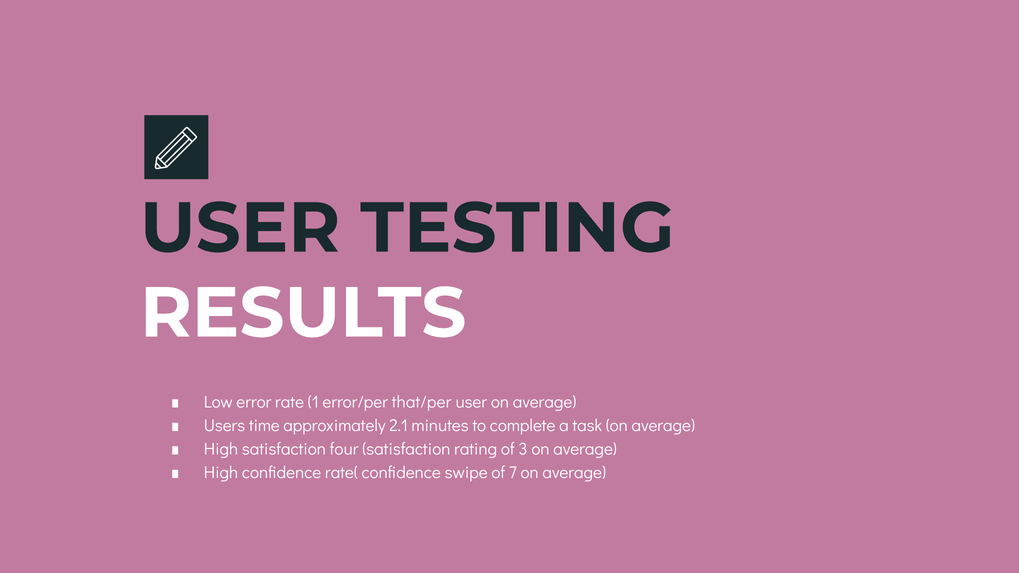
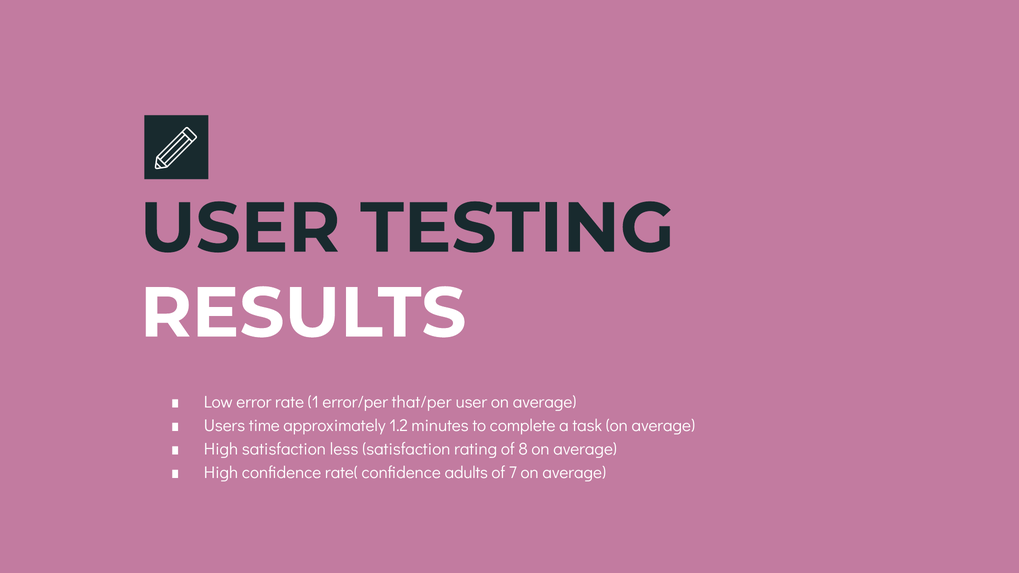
2.1: 2.1 -> 1.2 (399, 426)
four: four -> less (344, 449)
3: 3 -> 8 (523, 449)
swipe: swipe -> adults (466, 473)
